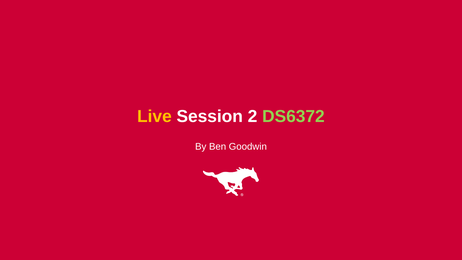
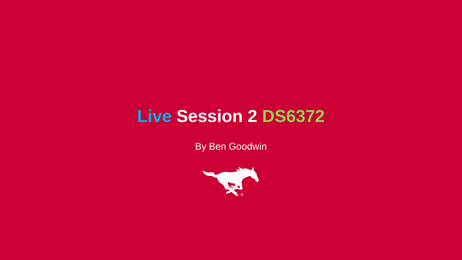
Live colour: yellow -> light blue (154, 116)
